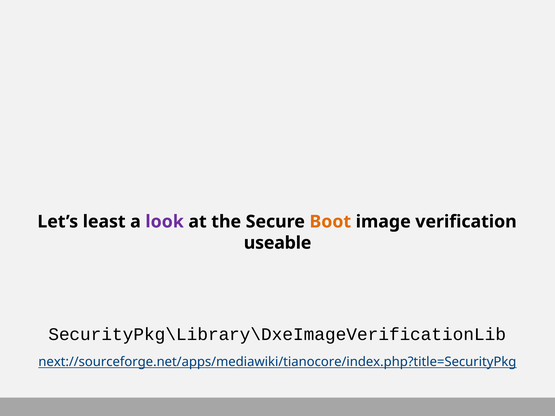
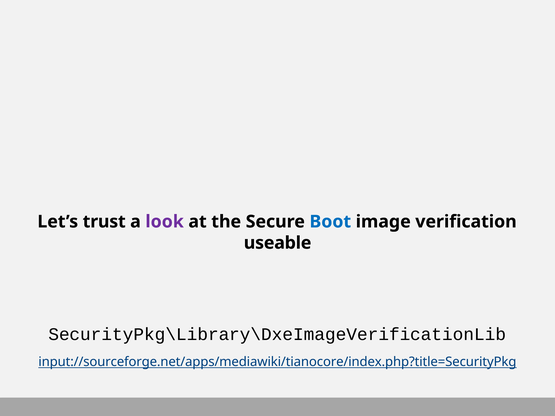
least: least -> trust (104, 222)
Boot colour: orange -> blue (330, 222)
next://sourceforge.net/apps/mediawiki/tianocore/index.php?title=SecurityPkg: next://sourceforge.net/apps/mediawiki/tianocore/index.php?title=SecurityPkg -> input://sourceforge.net/apps/mediawiki/tianocore/index.php?title=SecurityPkg (277, 362)
